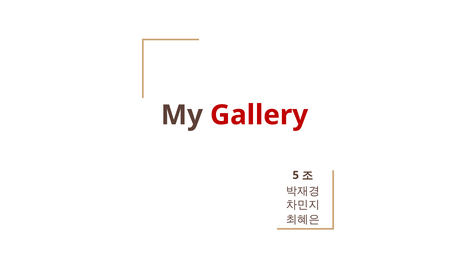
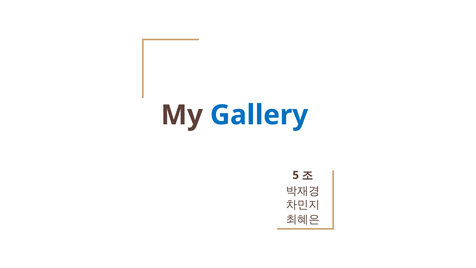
Gallery colour: red -> blue (259, 115)
